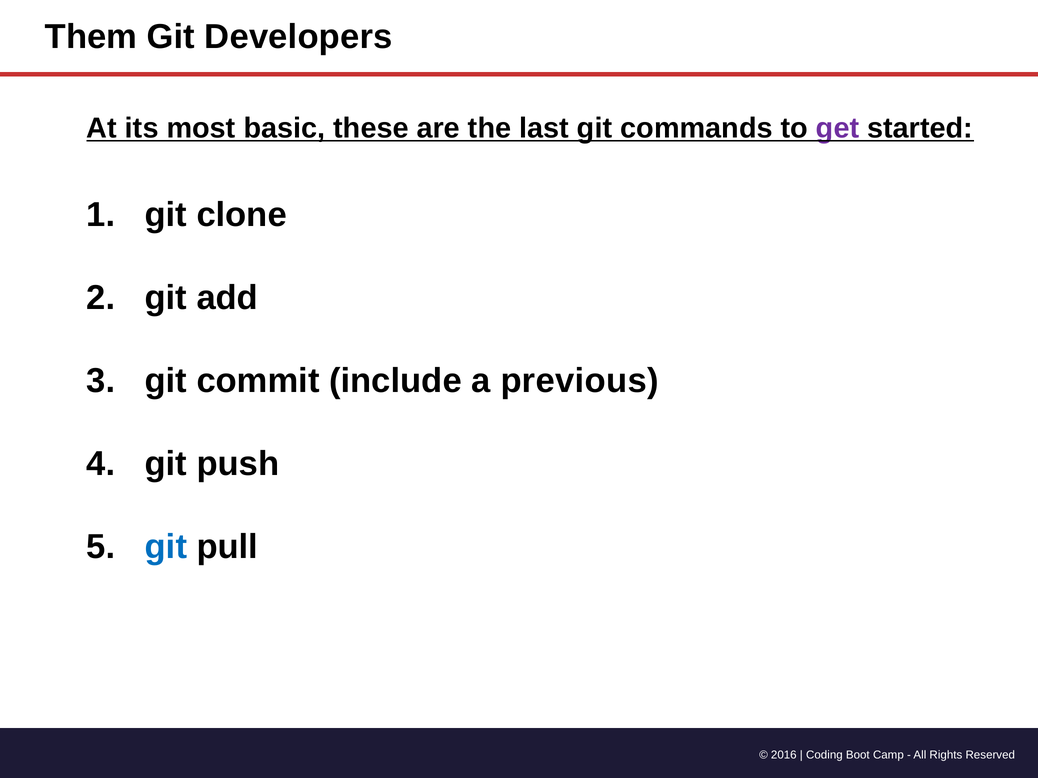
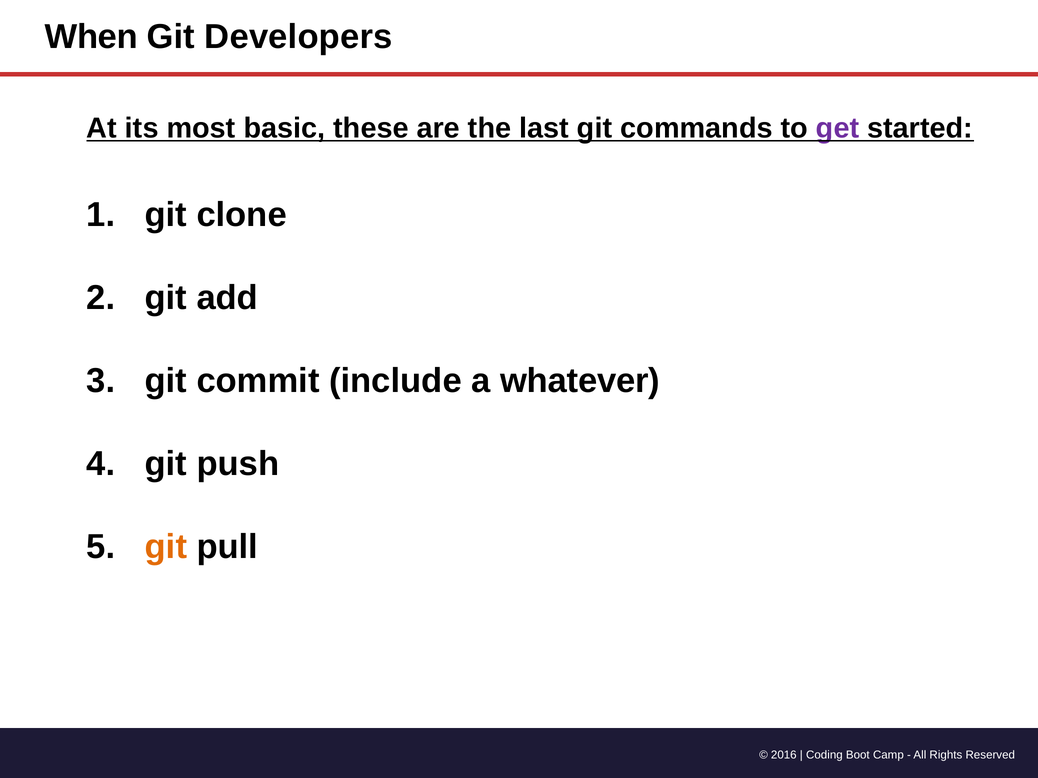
Them: Them -> When (91, 37)
previous: previous -> whatever (580, 381)
git colour: blue -> orange (166, 547)
